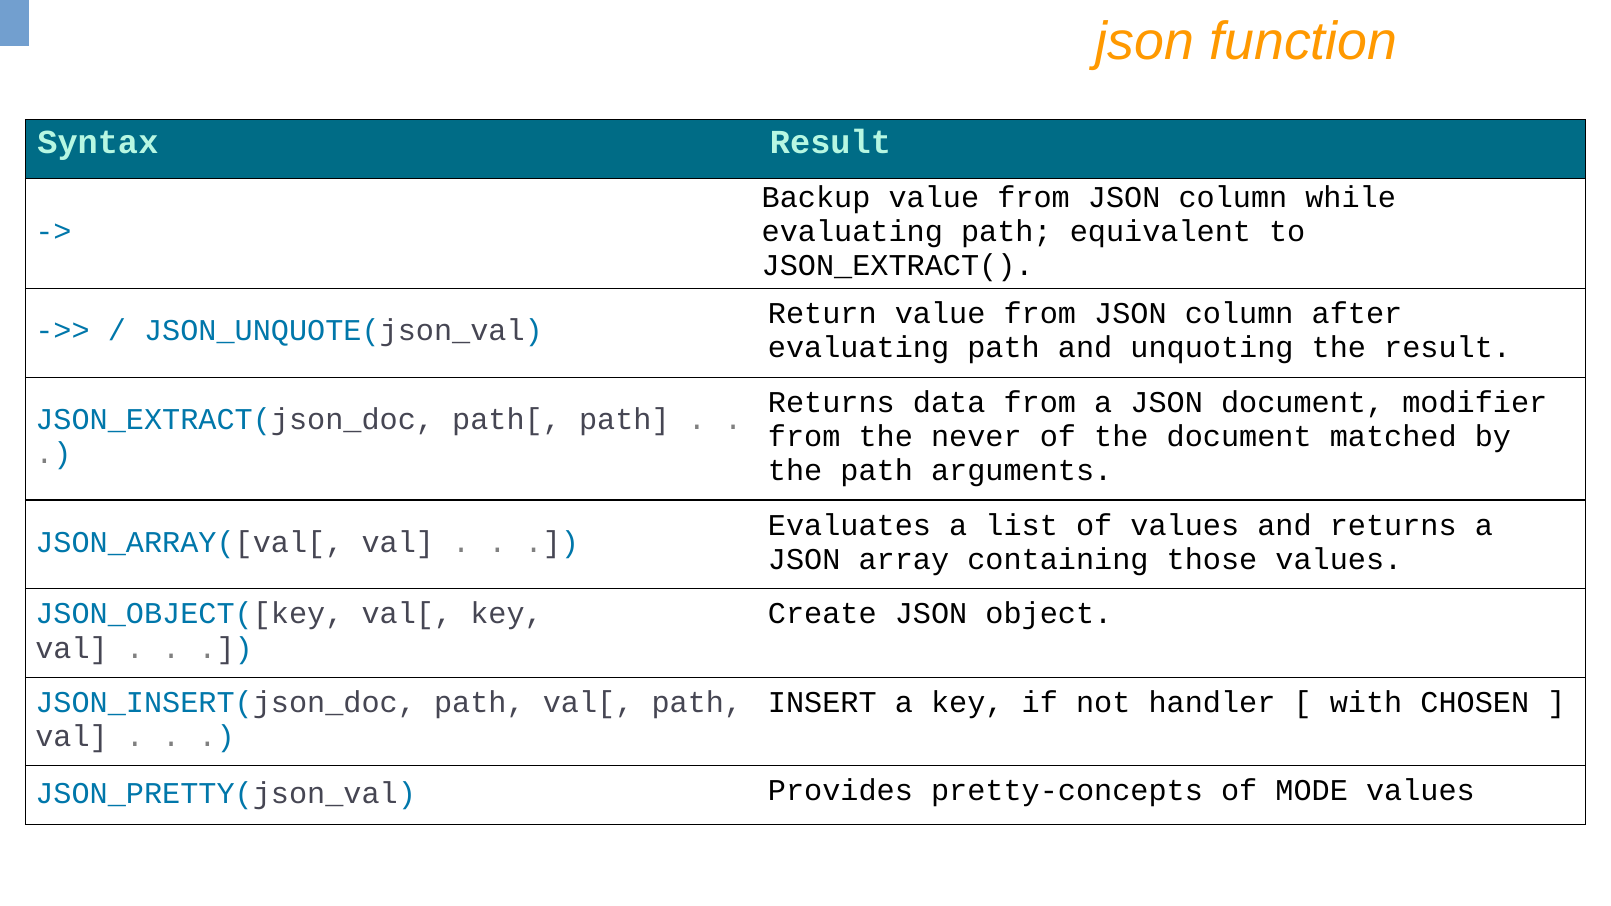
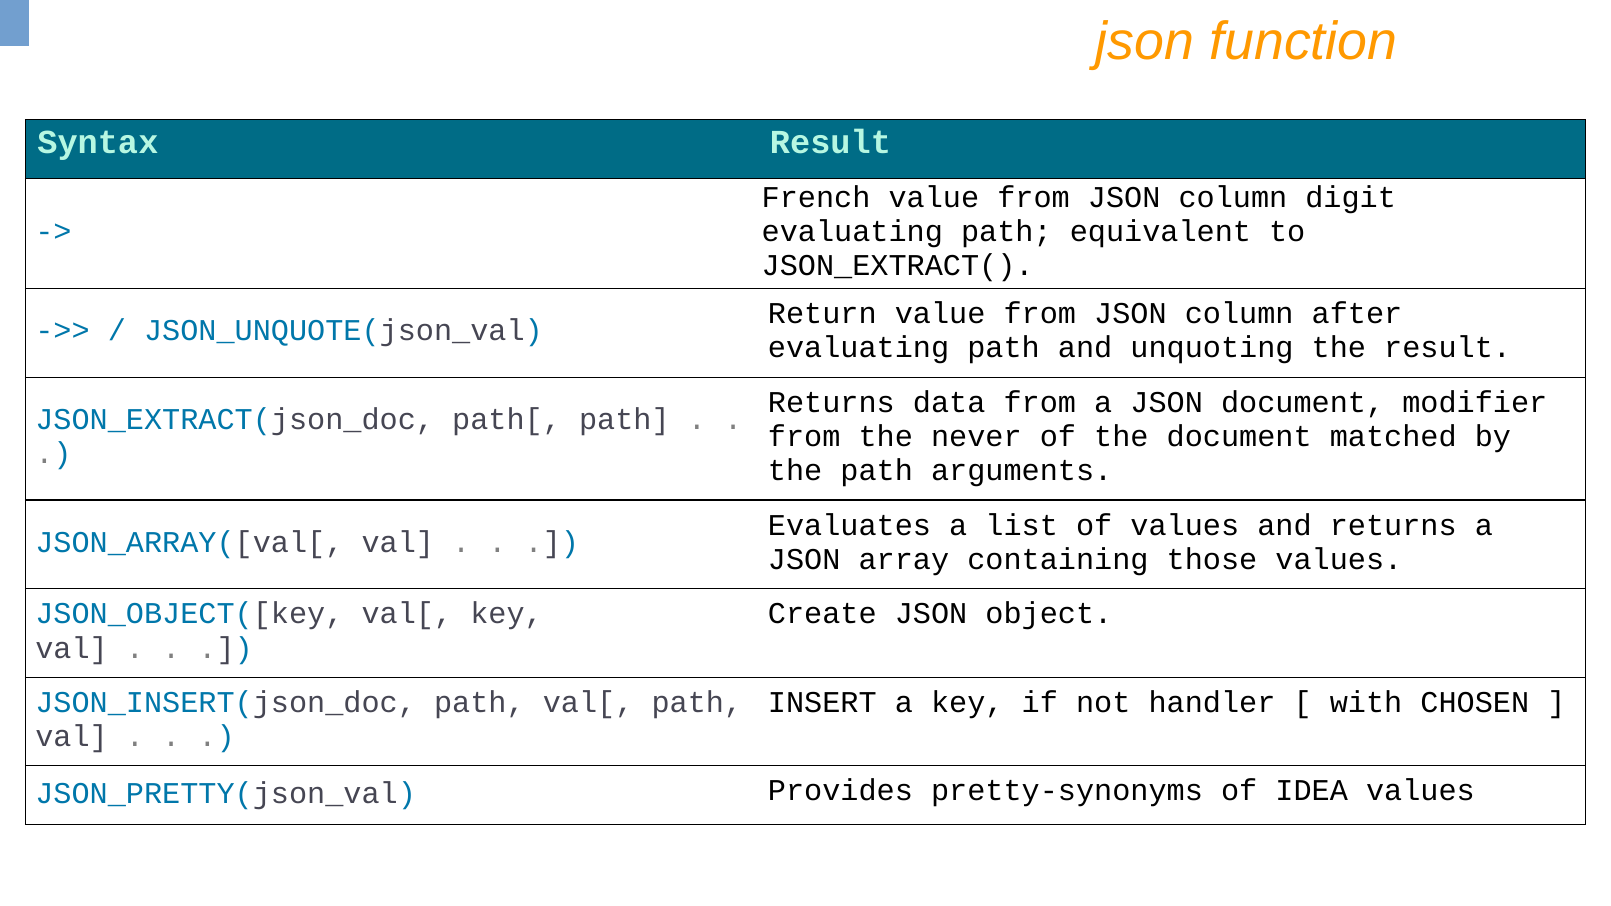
Backup: Backup -> French (816, 197)
while: while -> digit (1351, 197)
pretty-concepts: pretty-concepts -> pretty-synonyms (1067, 791)
MODE: MODE -> IDEA (1312, 791)
